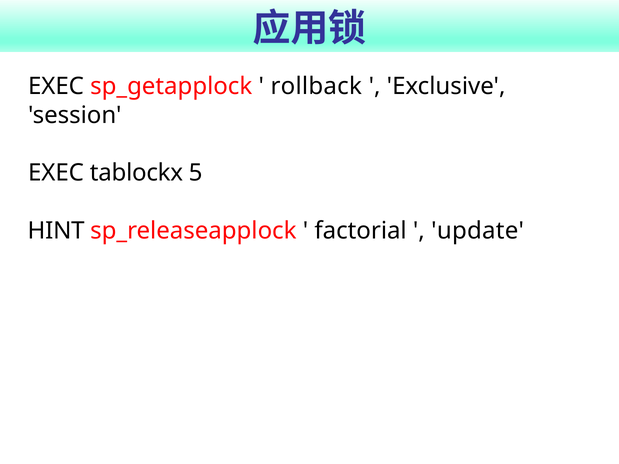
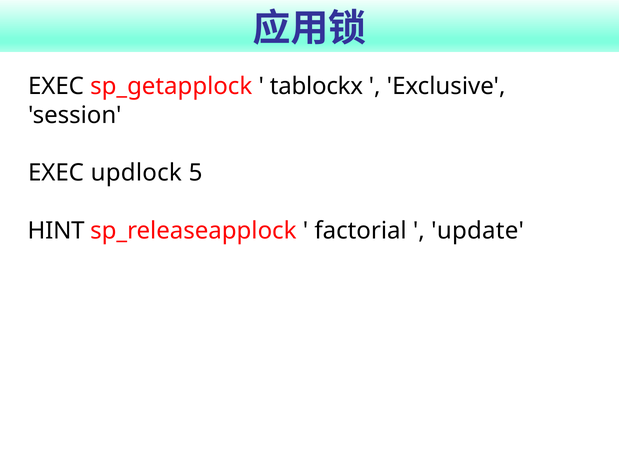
rollback: rollback -> tablockx (316, 86)
tablockx: tablockx -> updlock (136, 173)
